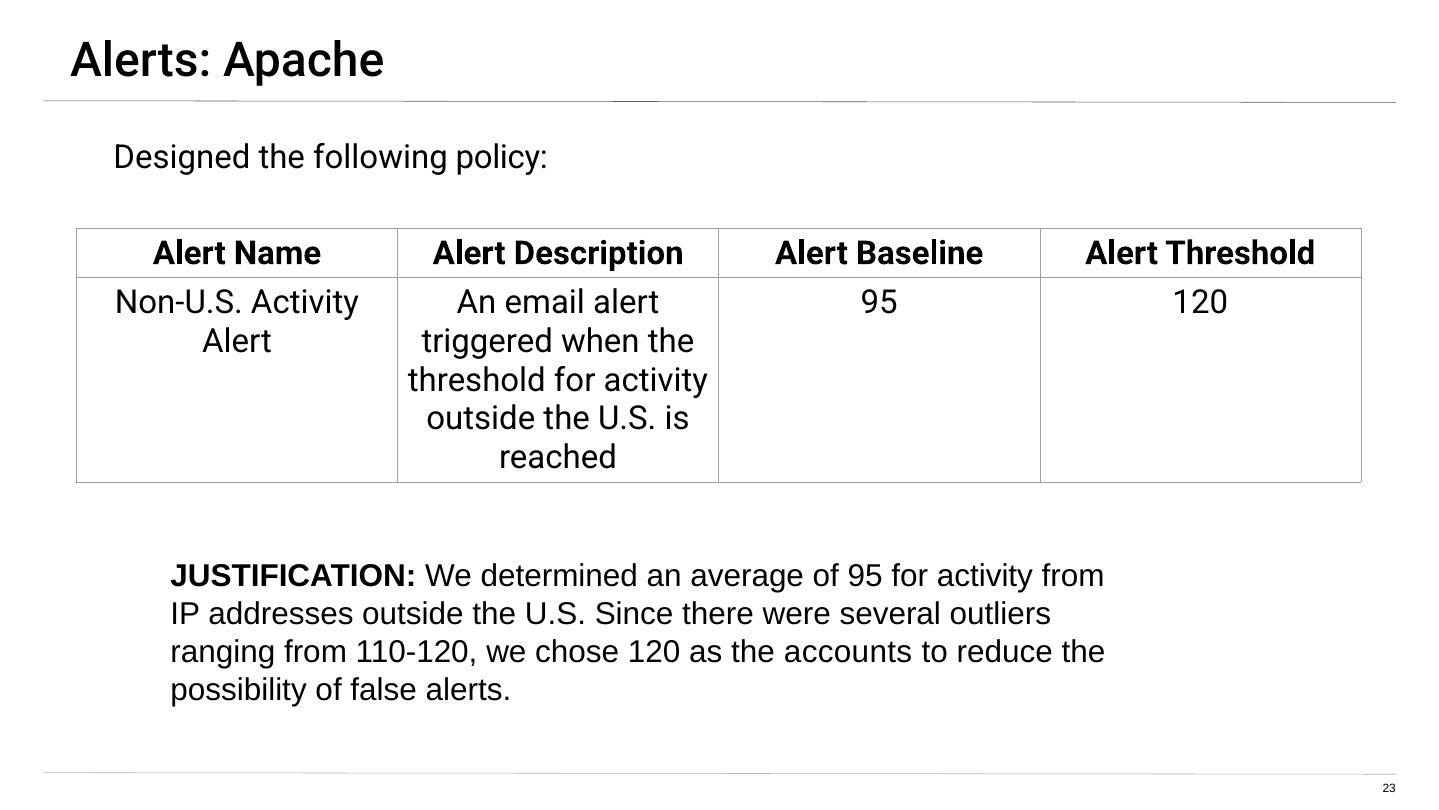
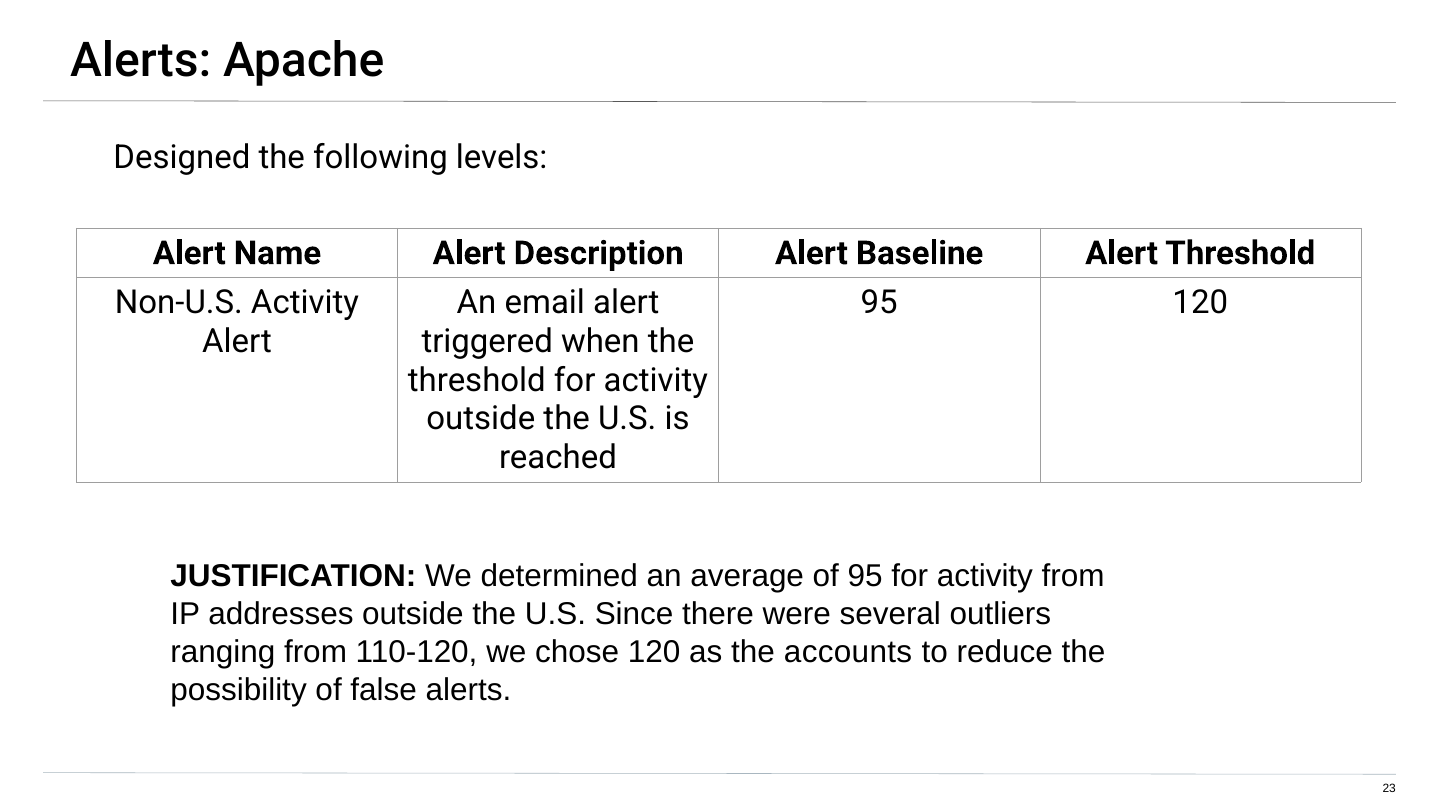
policy: policy -> levels (502, 158)
